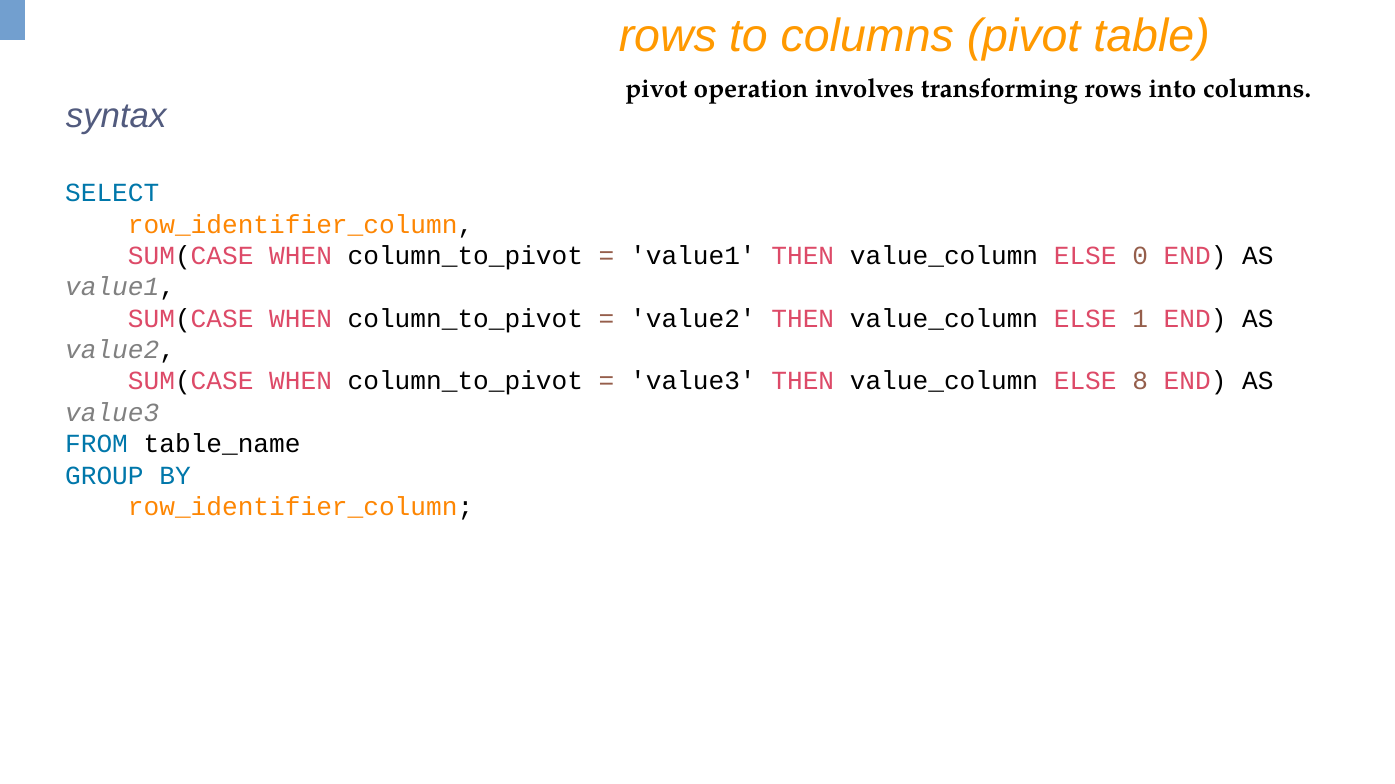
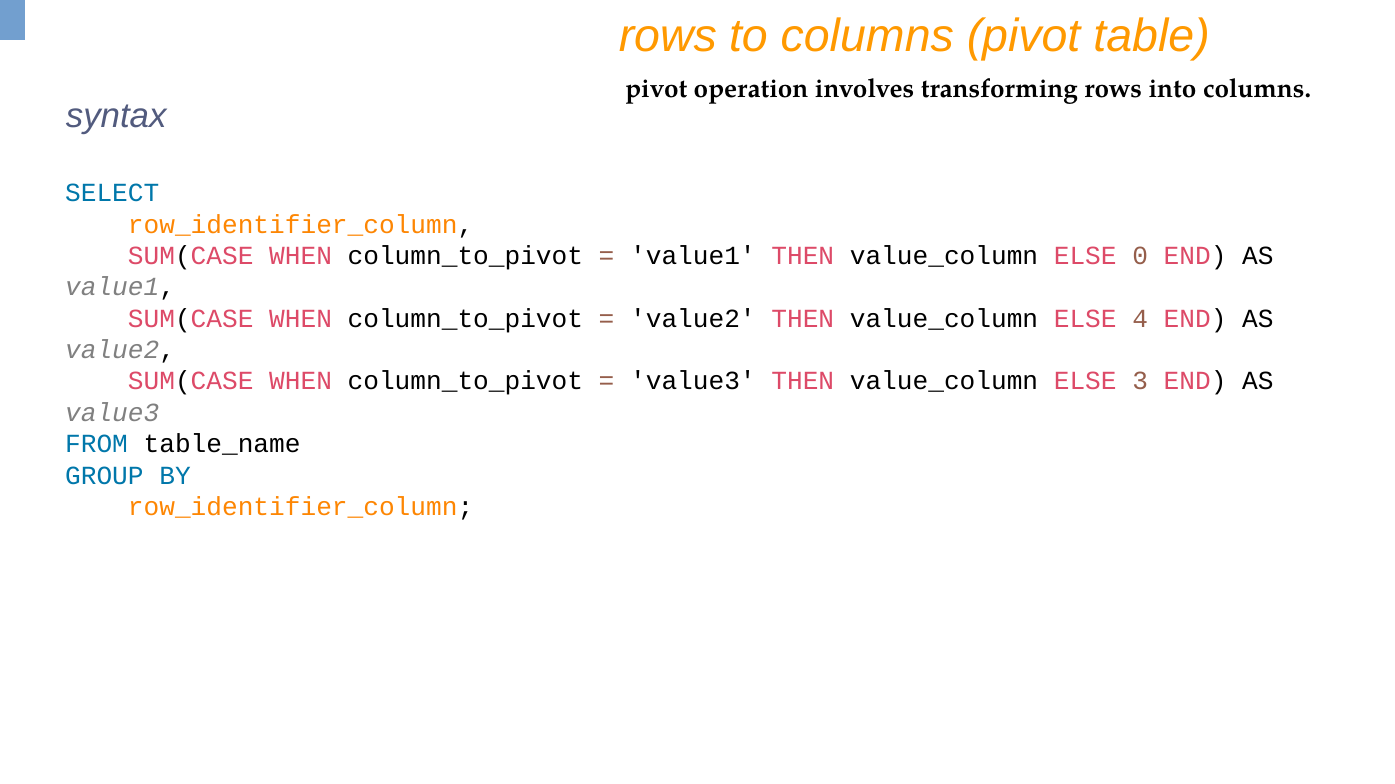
1: 1 -> 4 (1140, 319)
8: 8 -> 3 (1140, 382)
